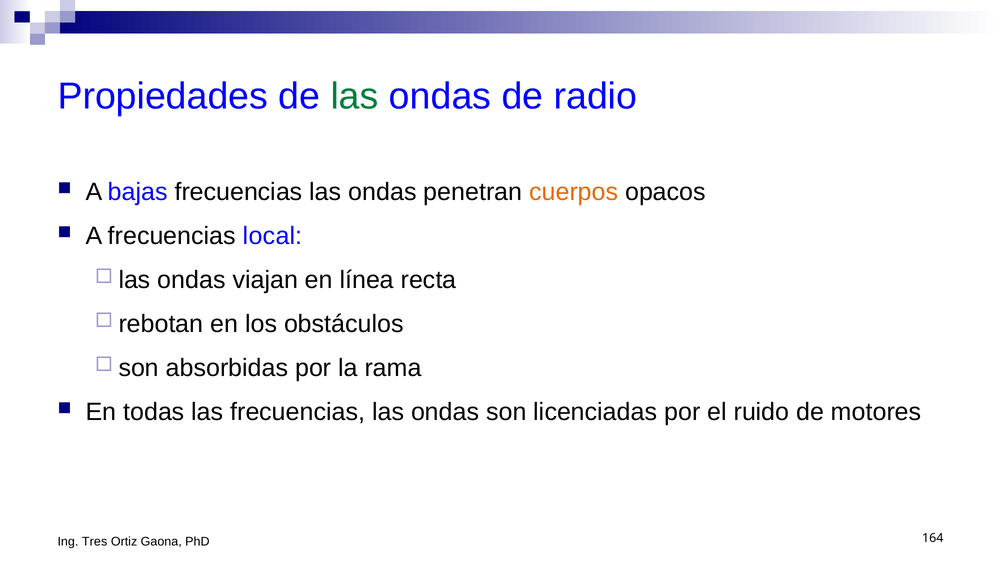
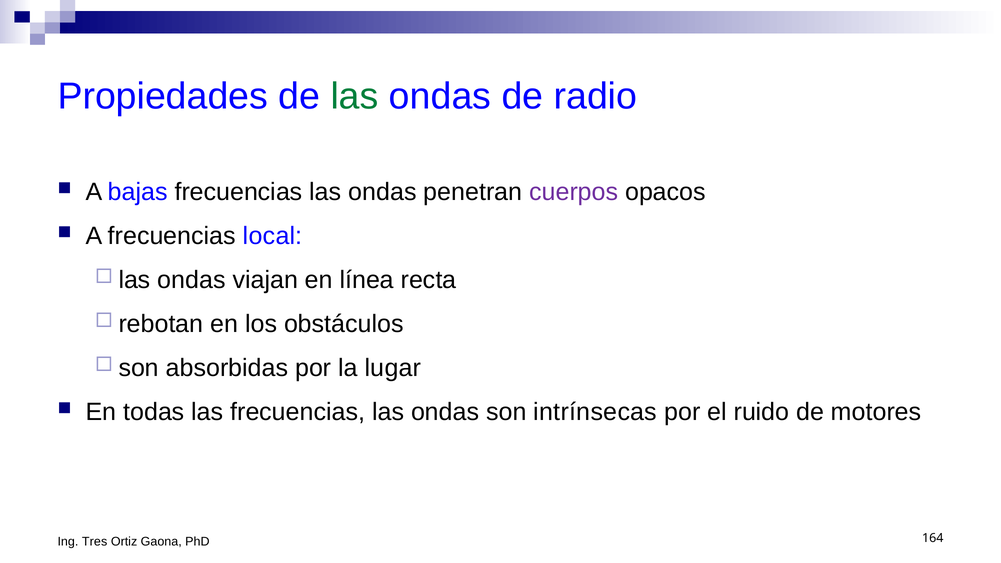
cuerpos colour: orange -> purple (574, 192)
rama: rama -> lugar (393, 368)
licenciadas: licenciadas -> intrínsecas (595, 412)
